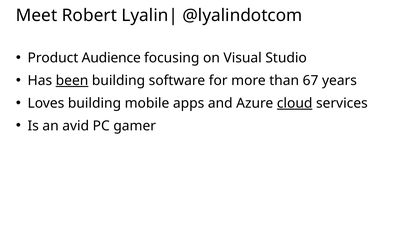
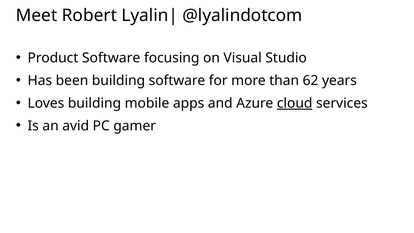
Product Audience: Audience -> Software (111, 58)
been underline: present -> none (72, 81)
67: 67 -> 62 (311, 81)
